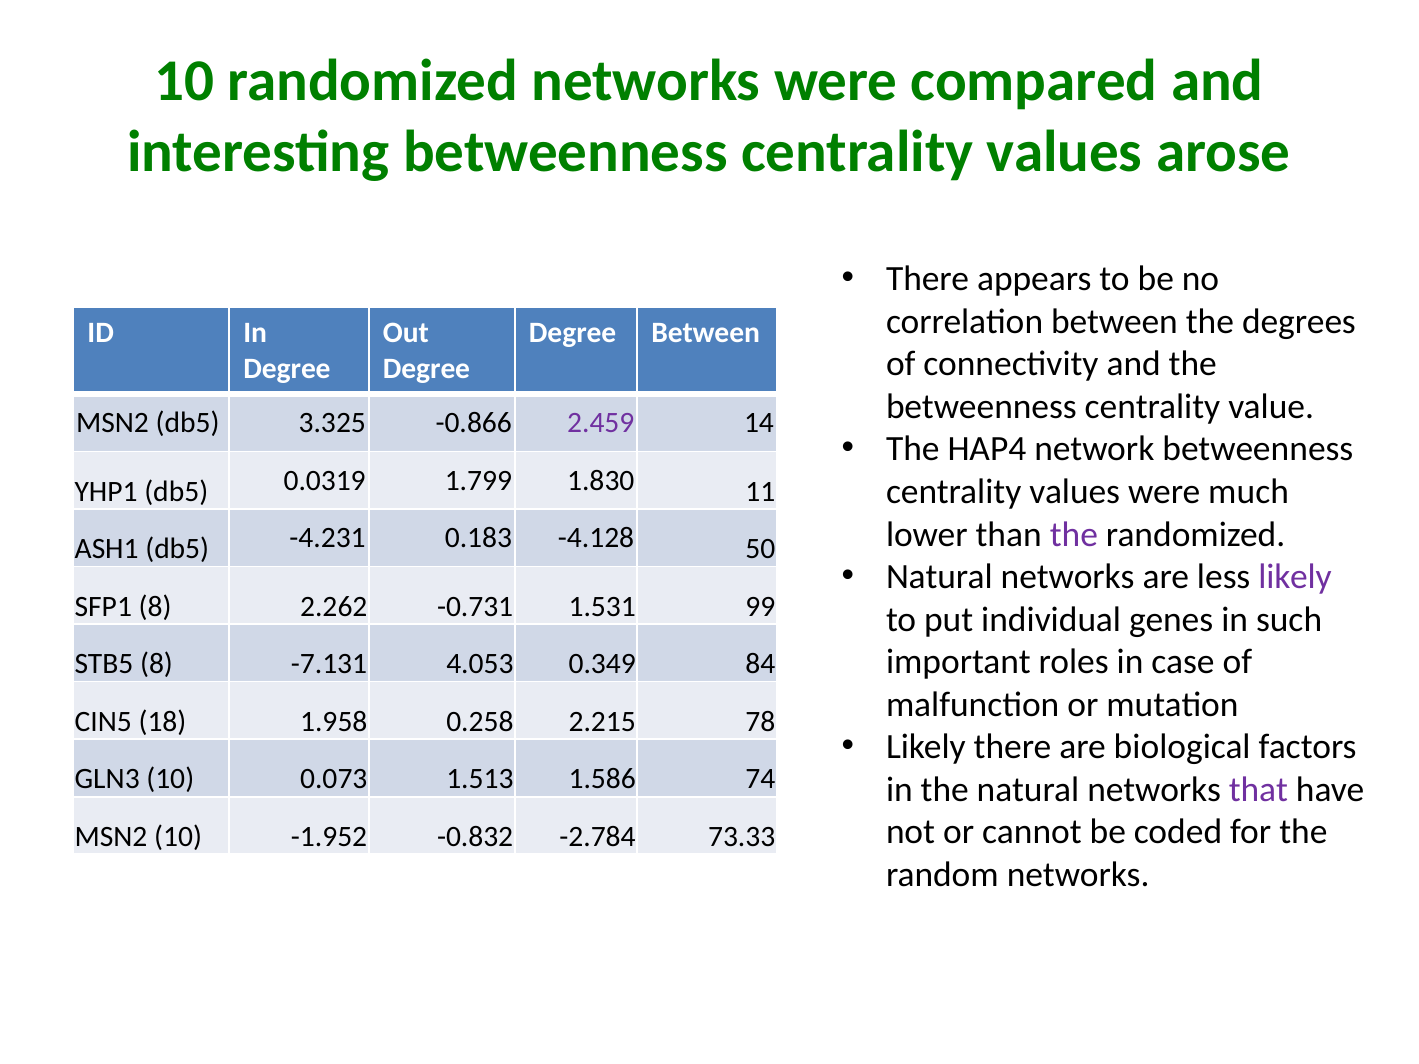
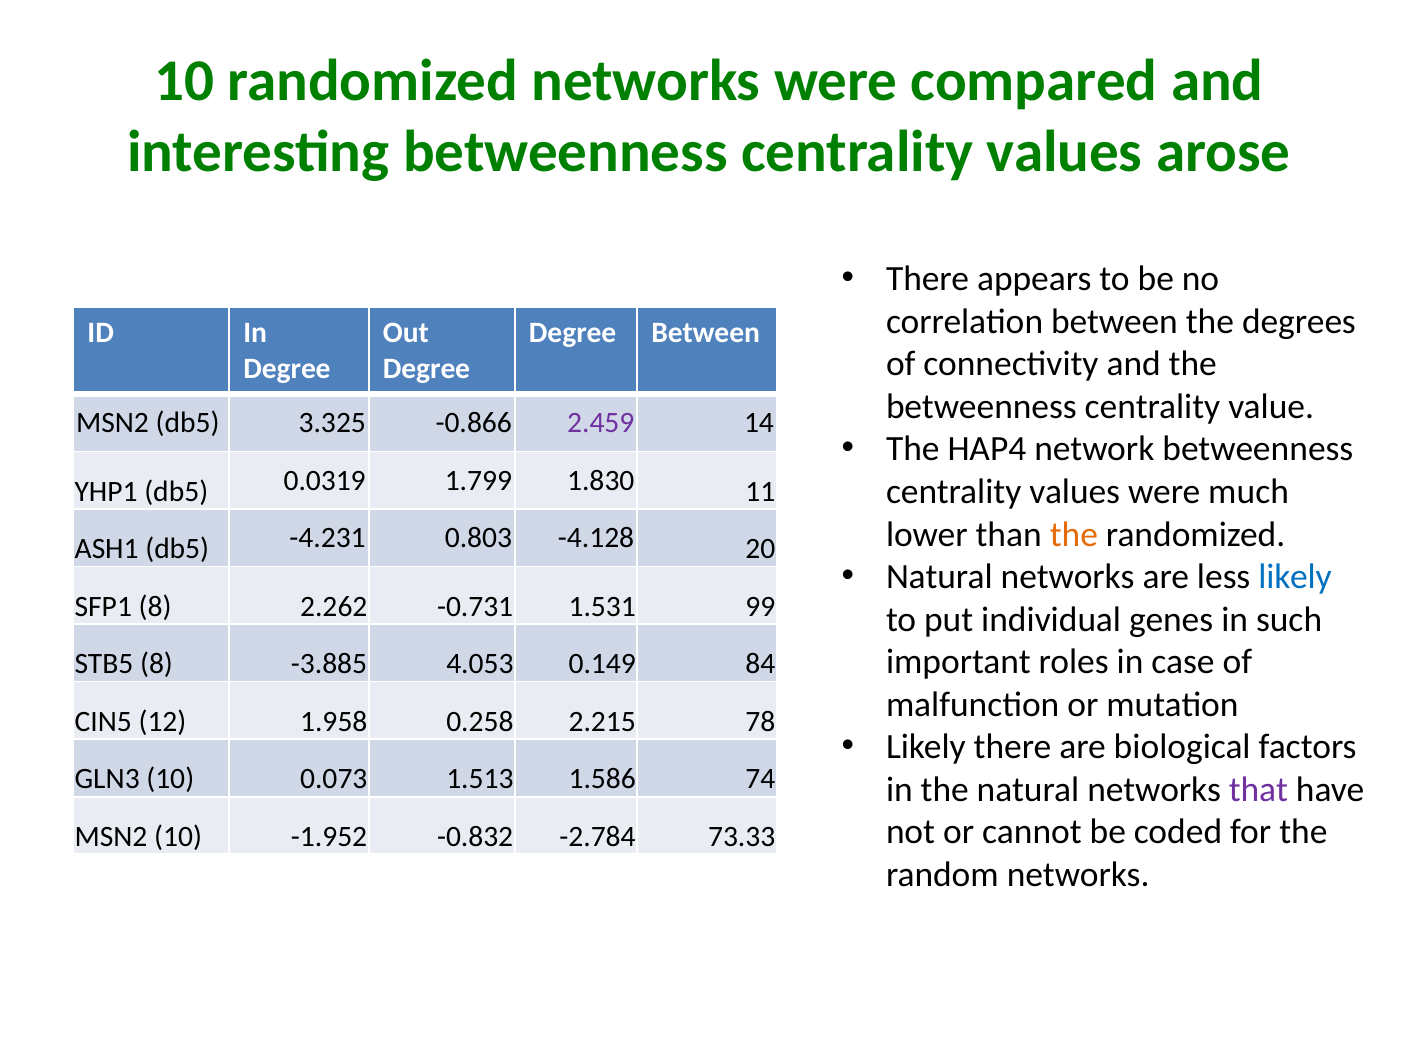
the colour: purple -> orange (1074, 534)
0.183: 0.183 -> 0.803 (478, 538)
50: 50 -> 20 (760, 549)
likely colour: purple -> blue (1295, 577)
-7.131: -7.131 -> -3.885 (329, 664)
0.349: 0.349 -> 0.149 (602, 664)
18: 18 -> 12 (162, 722)
